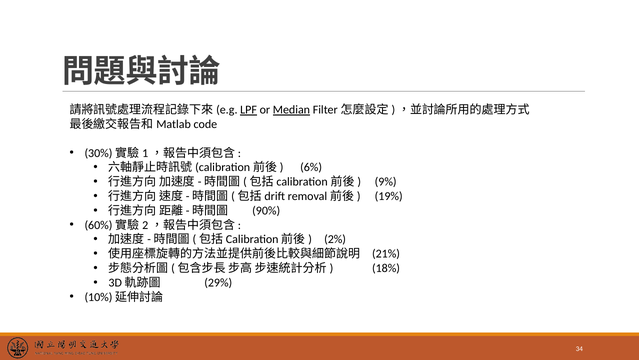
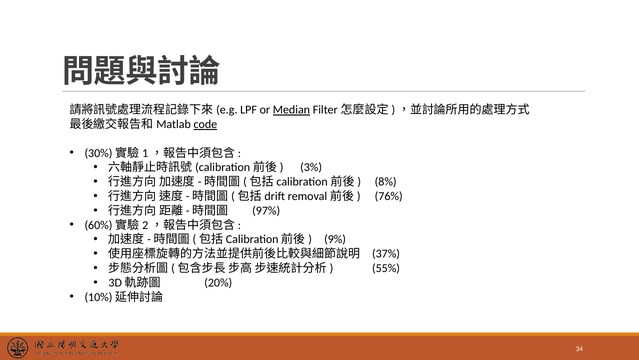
LPF underline: present -> none (249, 110)
code underline: none -> present (205, 124)
6%: 6% -> 3% (311, 167)
9%: 9% -> 8% (386, 182)
19%: 19% -> 76% (389, 196)
90%: 90% -> 97% (266, 210)
2%: 2% -> 9% (335, 239)
21%: 21% -> 37% (386, 254)
18%: 18% -> 55% (386, 268)
29%: 29% -> 20% (218, 282)
